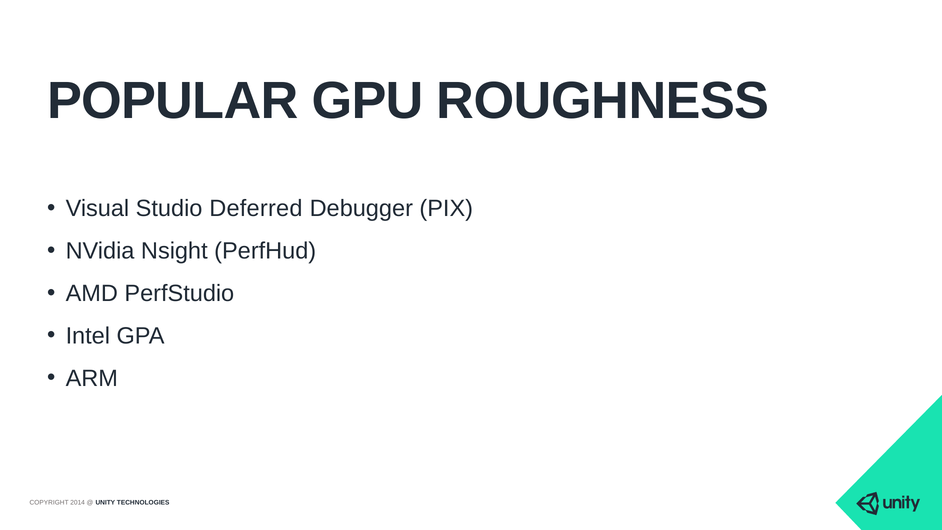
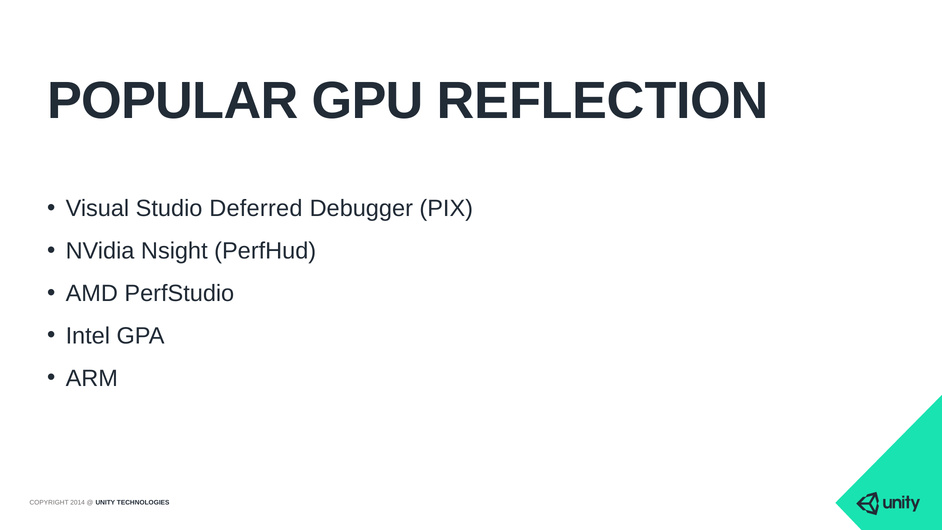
ROUGHNESS: ROUGHNESS -> REFLECTION (603, 101)
